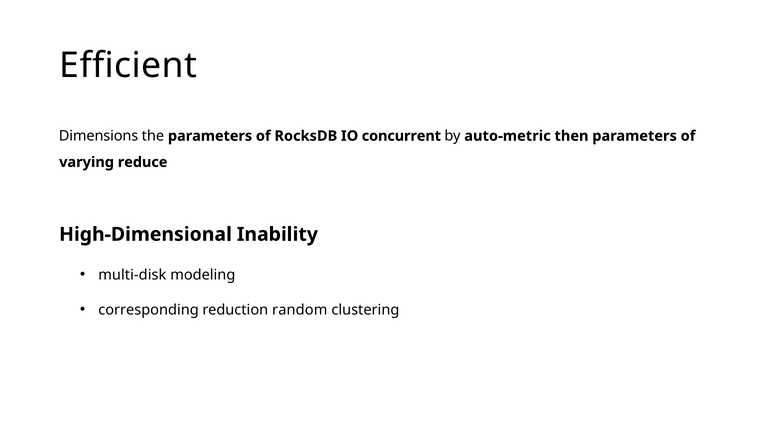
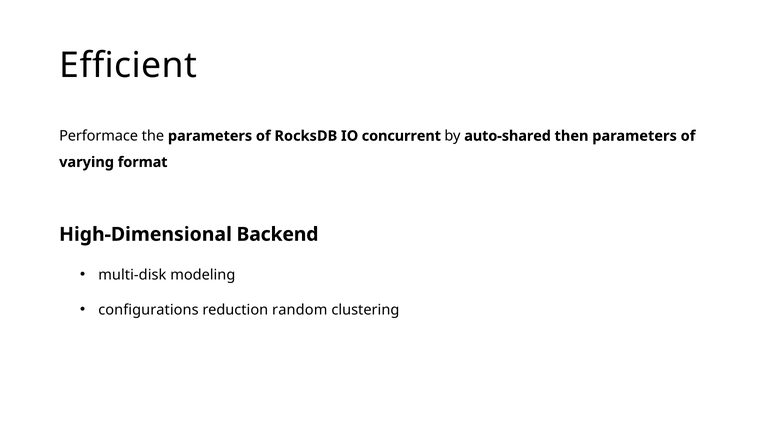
Dimensions: Dimensions -> Performace (99, 136)
auto-metric: auto-metric -> auto-shared (508, 136)
reduce: reduce -> format (143, 162)
Inability: Inability -> Backend (277, 234)
corresponding: corresponding -> configurations (148, 310)
